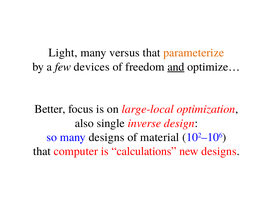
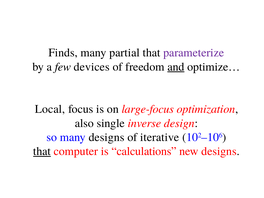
Light: Light -> Finds (63, 53)
versus: versus -> partial (125, 53)
parameterize colour: orange -> purple (194, 53)
Better: Better -> Local (50, 109)
large-local: large-local -> large-focus (148, 109)
material: material -> iterative (160, 137)
that underline: none -> present (42, 151)
